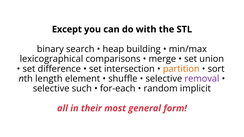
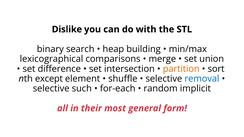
Except: Except -> Dislike (67, 29)
length: length -> except (49, 79)
removal colour: purple -> blue (202, 79)
